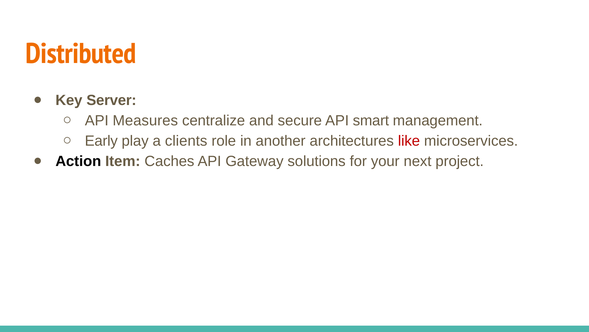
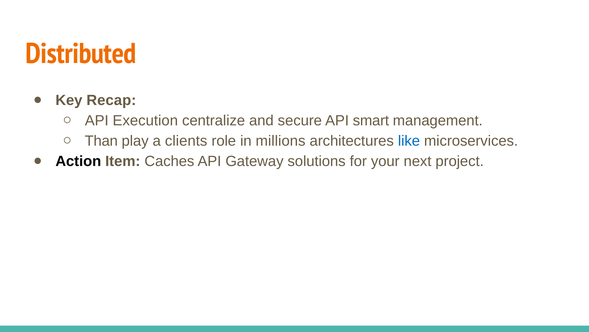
Server: Server -> Recap (111, 100)
Measures: Measures -> Execution (145, 120)
Early: Early -> Than (101, 141)
another: another -> millions (281, 141)
like colour: red -> blue (409, 141)
